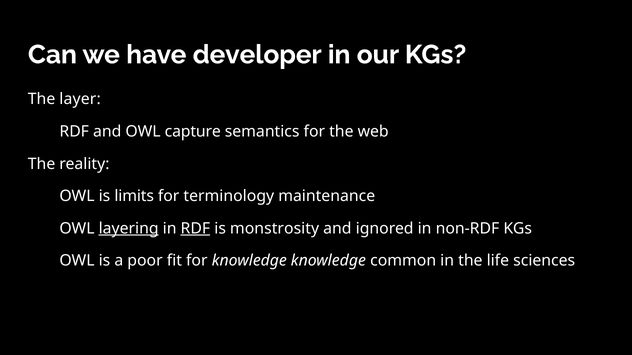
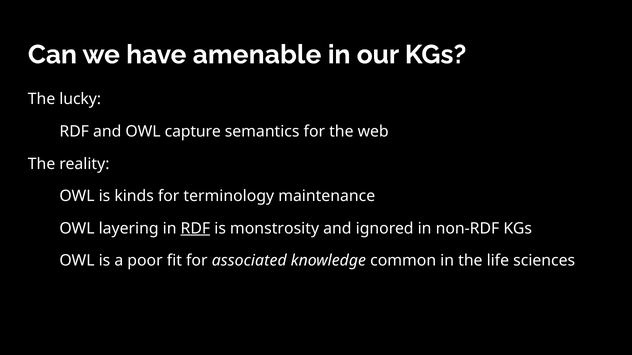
developer: developer -> amenable (257, 55)
layer: layer -> lucky (80, 99)
limits: limits -> kinds (134, 196)
layering underline: present -> none (129, 229)
for knowledge: knowledge -> associated (249, 261)
